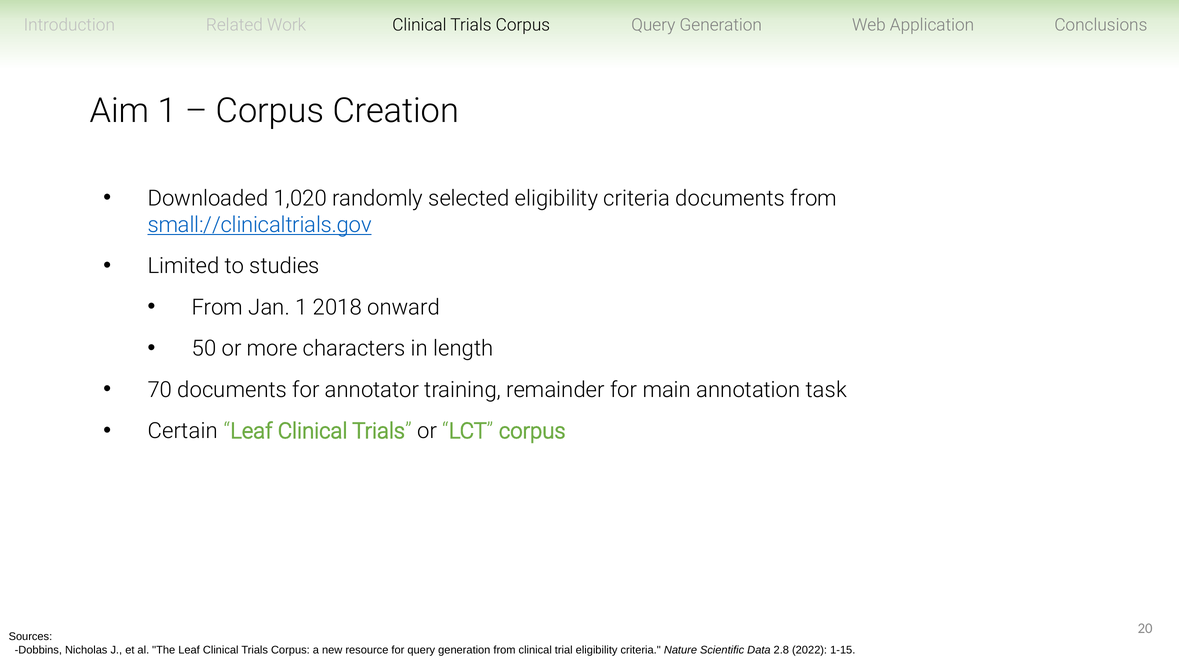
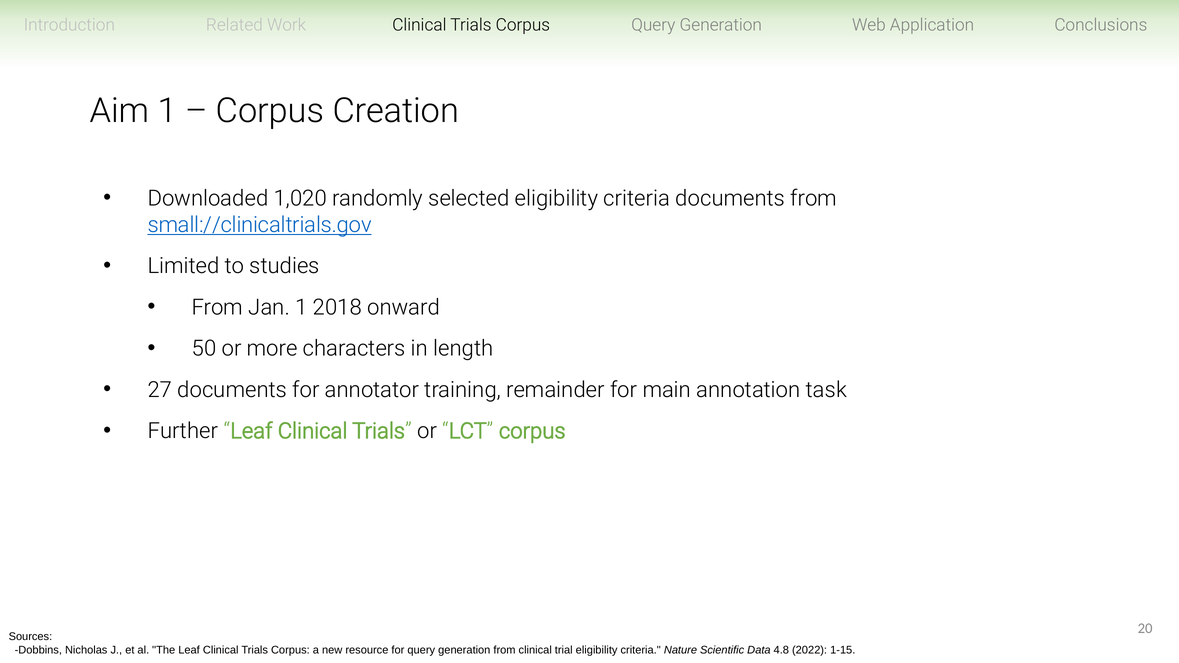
70: 70 -> 27 (160, 390)
Certain: Certain -> Further (183, 431)
2.8: 2.8 -> 4.8 (781, 650)
